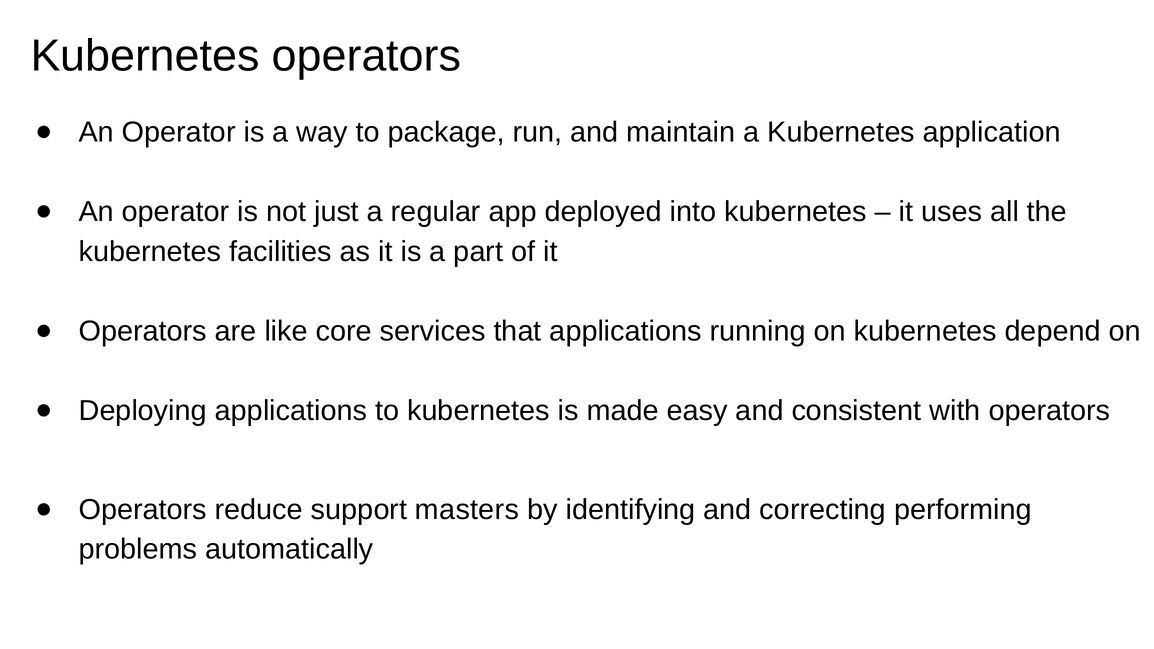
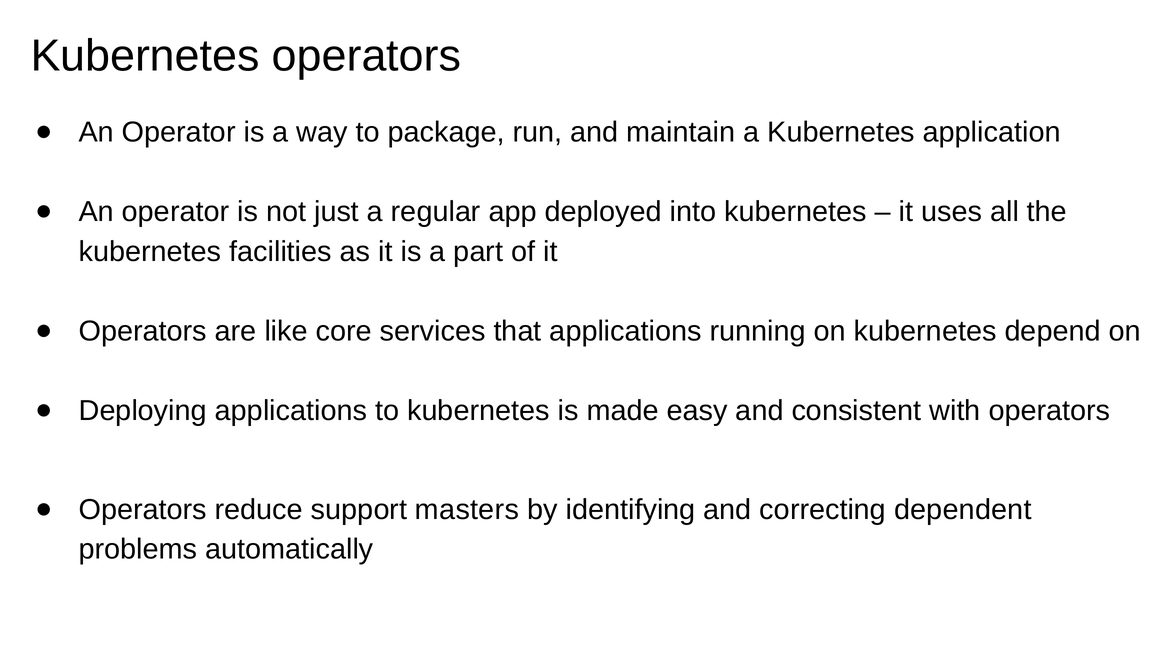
performing: performing -> dependent (963, 510)
